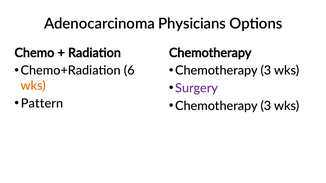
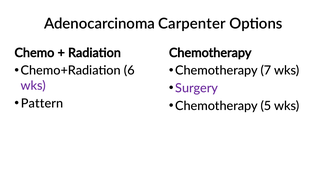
Physicians: Physicians -> Carpenter (192, 24)
3: 3 -> 7 (266, 71)
wks colour: orange -> purple (33, 86)
3: 3 -> 5 (266, 106)
